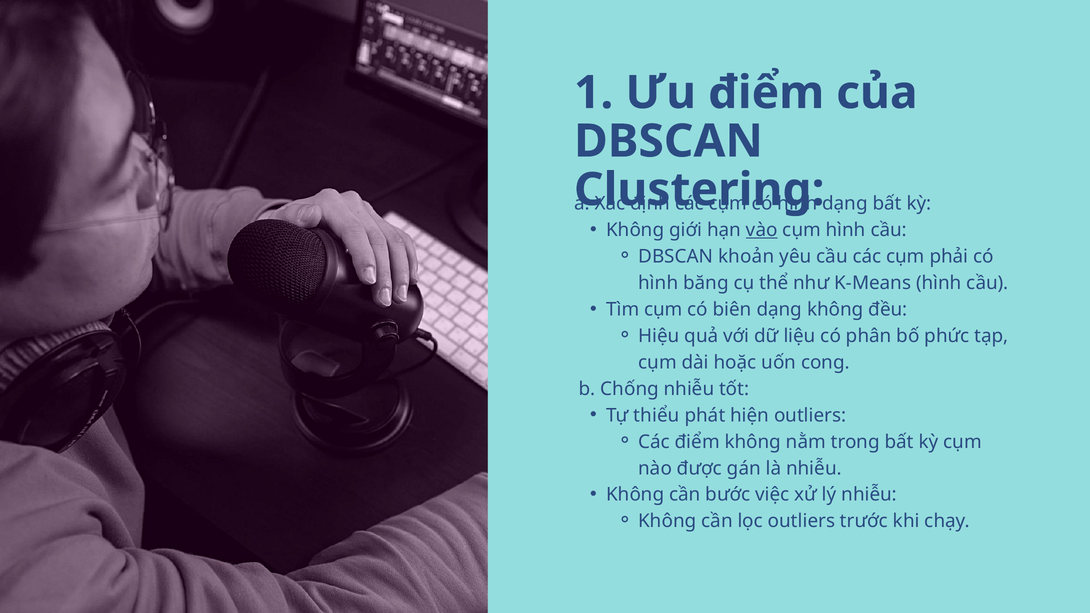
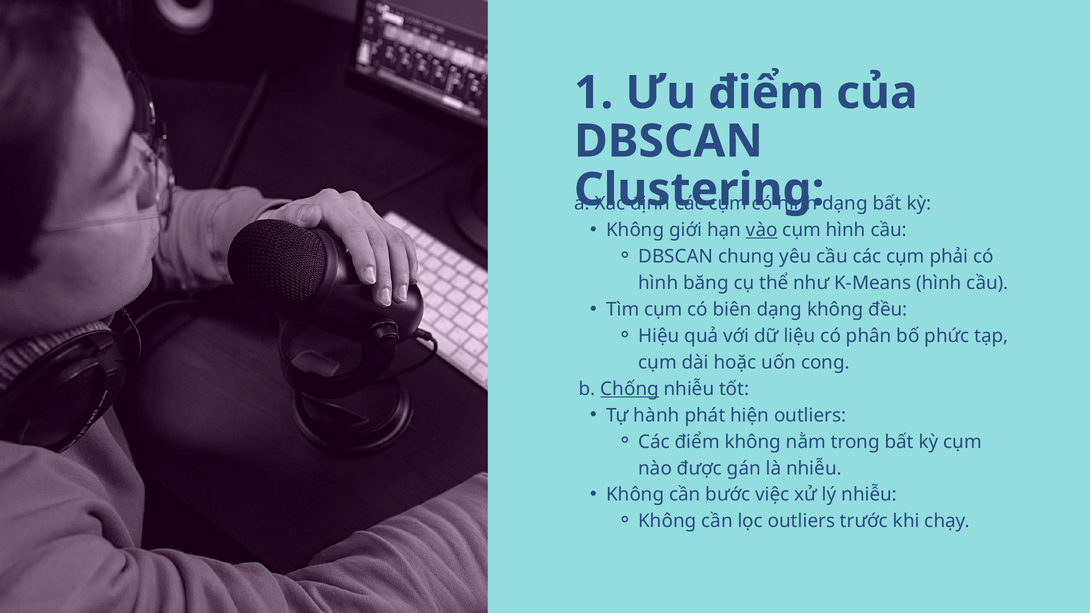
khoản: khoản -> chung (746, 257)
Chống underline: none -> present (630, 389)
thiểu: thiểu -> hành (656, 415)
